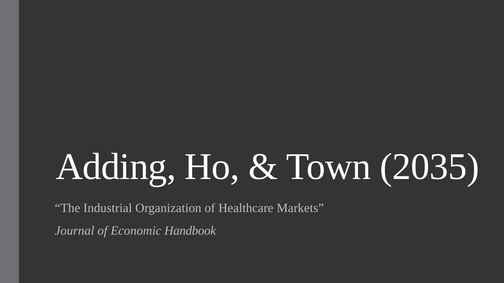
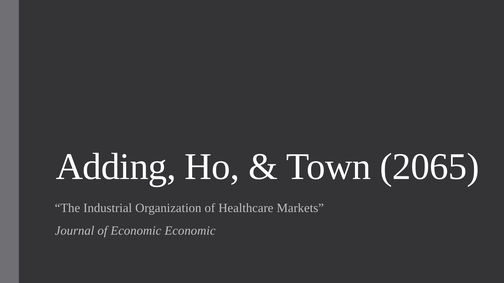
2035: 2035 -> 2065 (430, 167)
Economic Handbook: Handbook -> Economic (190, 231)
